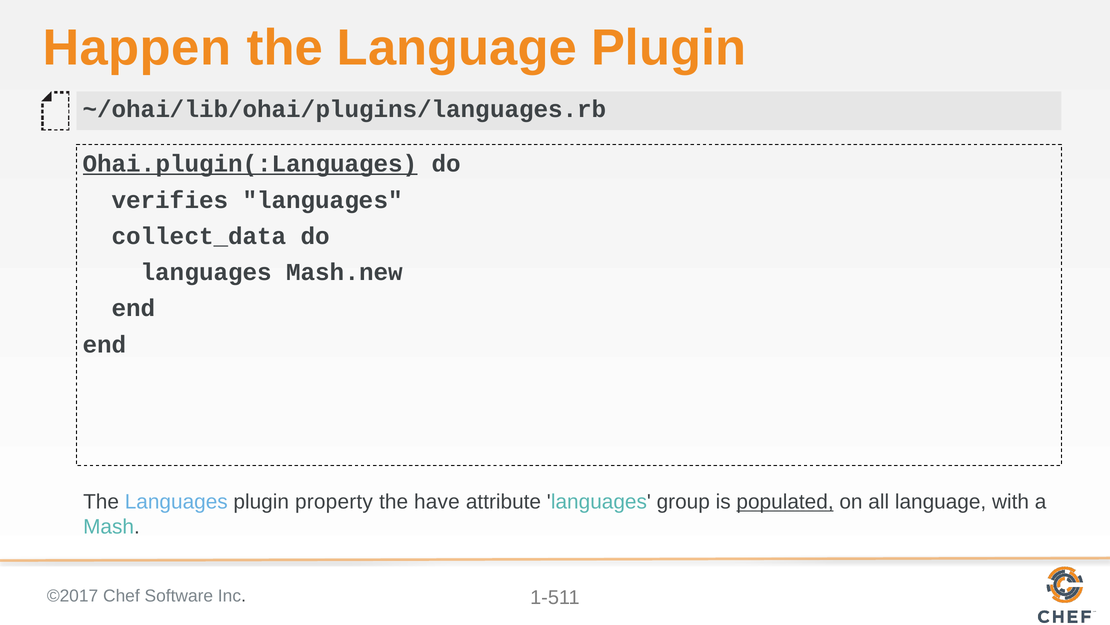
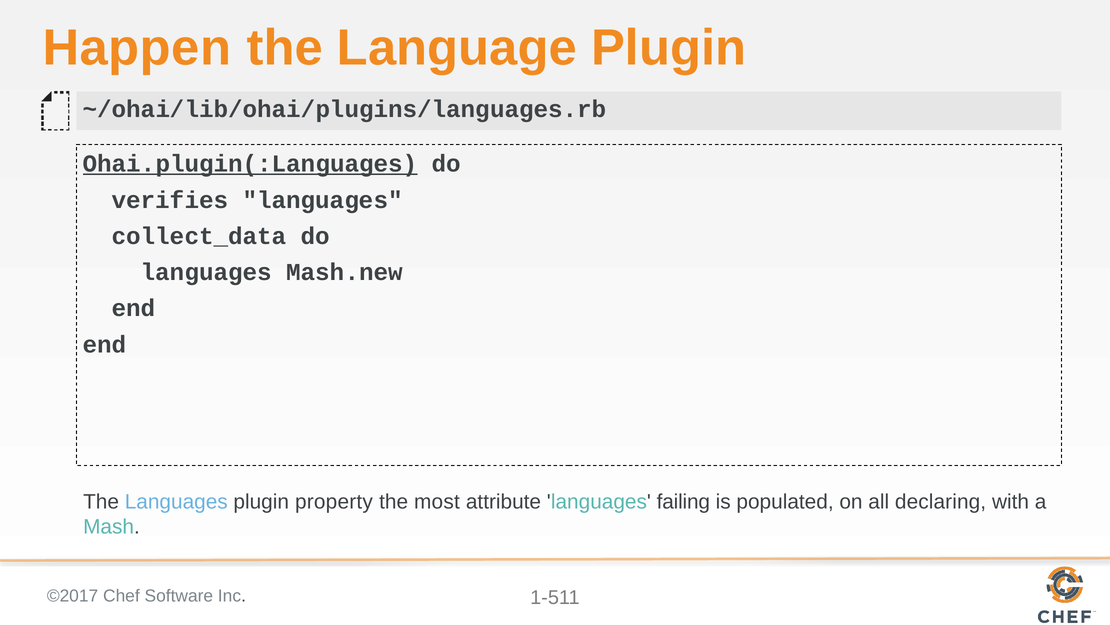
have: have -> most (437, 501)
group: group -> failing (683, 501)
populated underline: present -> none (785, 501)
all language: language -> declaring (941, 501)
